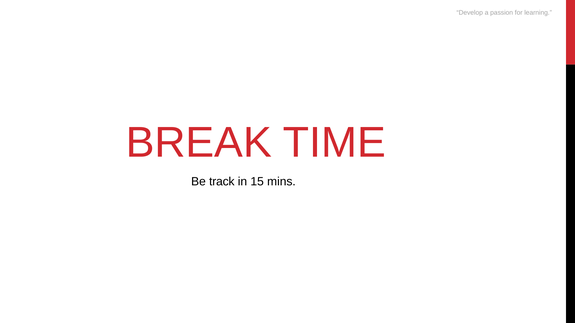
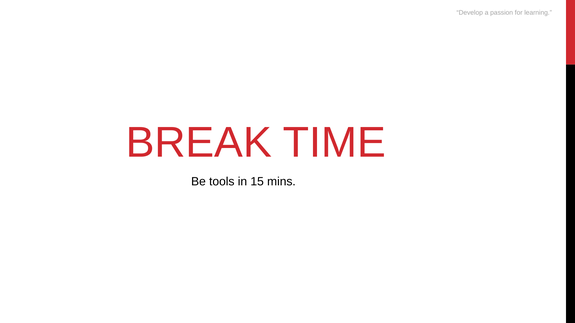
track: track -> tools (222, 182)
